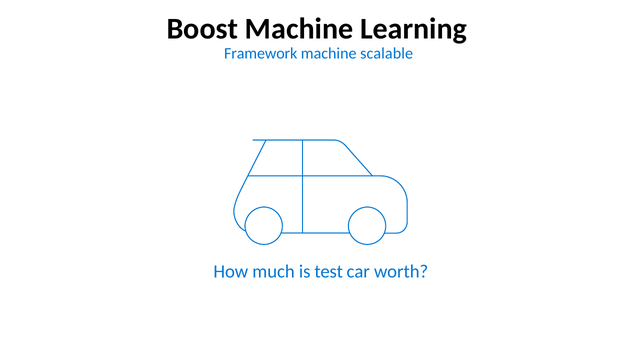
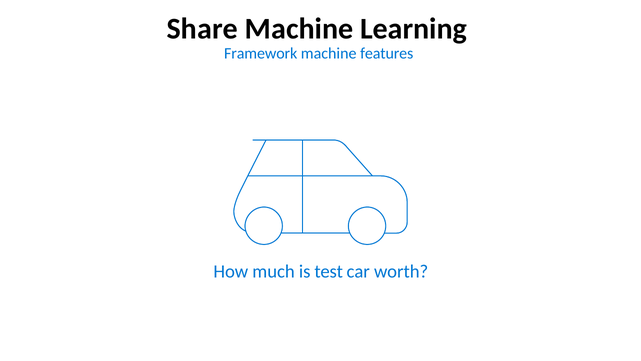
Boost: Boost -> Share (202, 29)
scalable: scalable -> features (387, 54)
